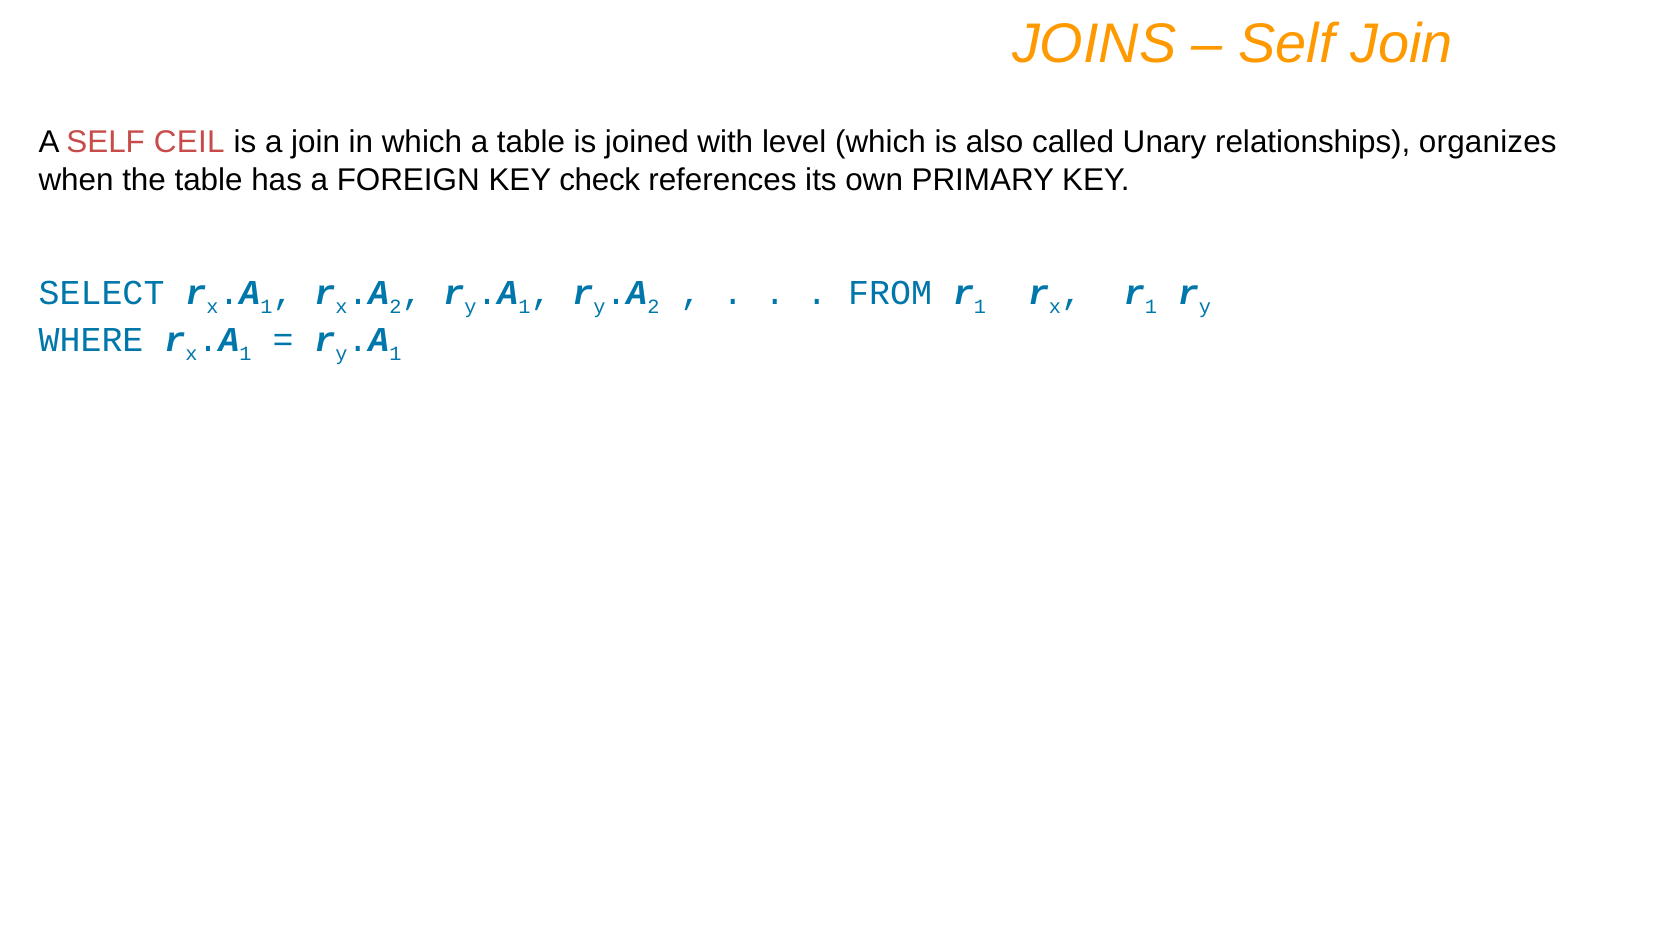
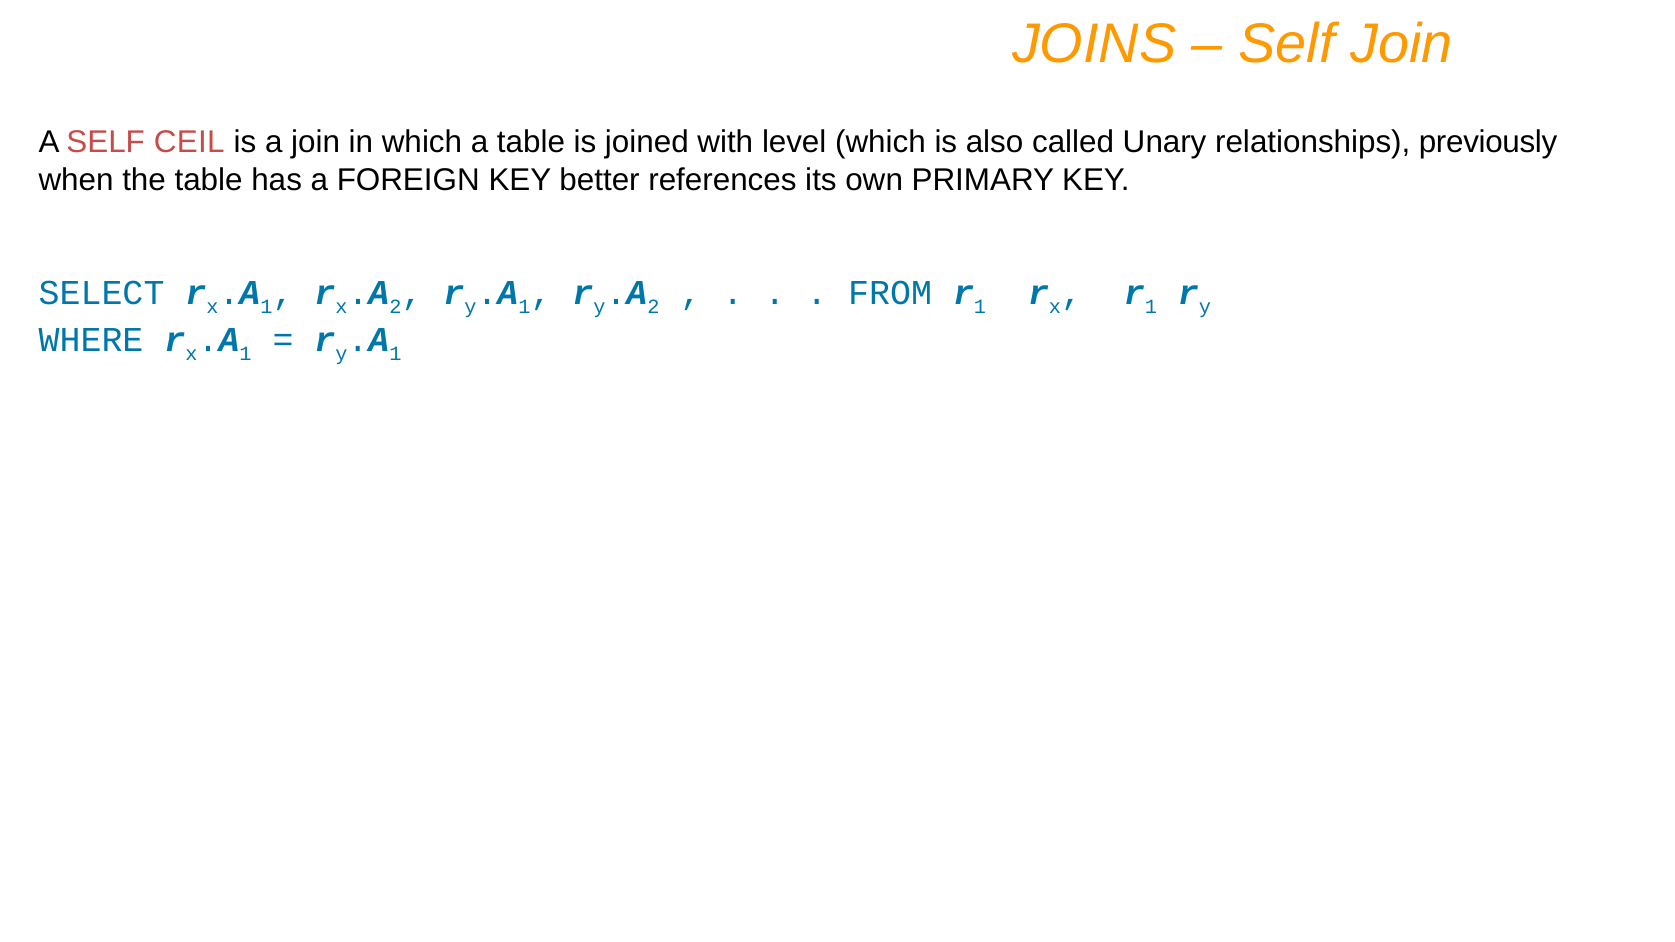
organizes: organizes -> previously (1488, 142)
check: check -> better (600, 180)
